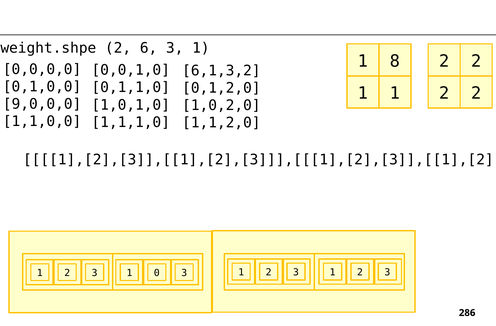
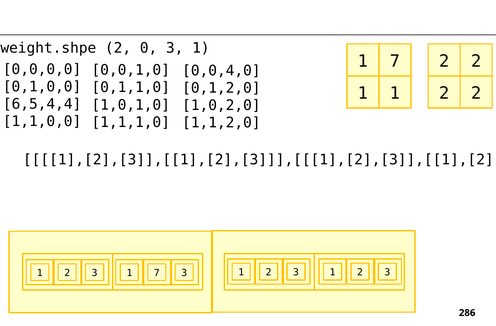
6: 6 -> 0 (149, 48)
8: 8 -> 7 (395, 61)
6,1,3,2: 6,1,3,2 -> 0,0,4,0 (221, 71)
9,0,0,0: 9,0,0,0 -> 6,5,4,4 (42, 104)
3 1 0: 0 -> 7 (157, 273)
